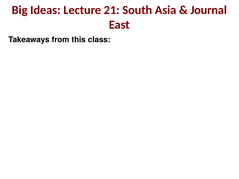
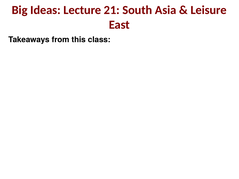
Journal: Journal -> Leisure (209, 10)
